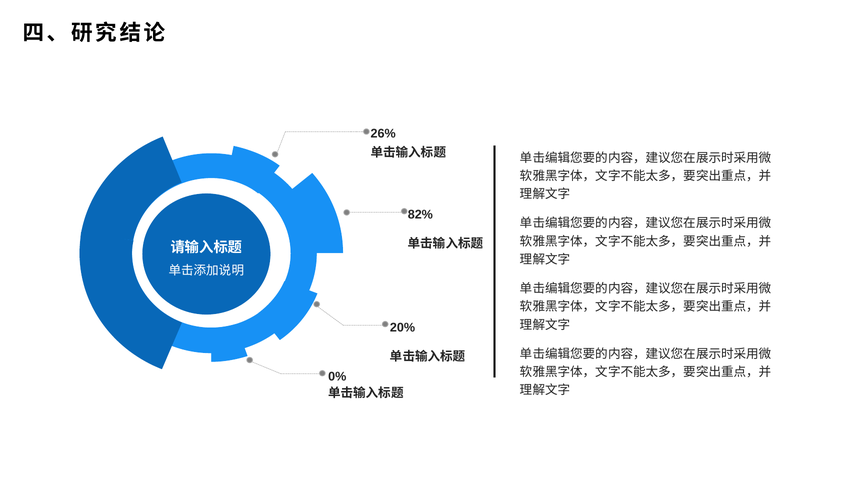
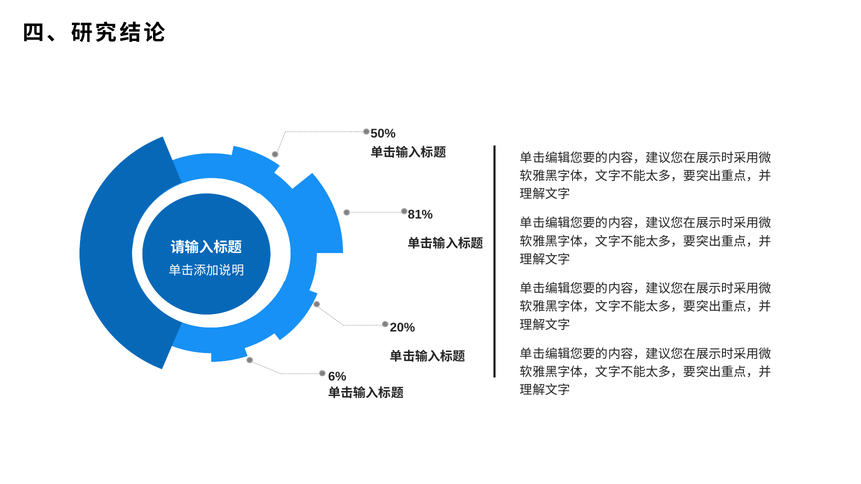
26%: 26% -> 50% (383, 134)
82%: 82% -> 81% (420, 215)
0%: 0% -> 6% (337, 377)
